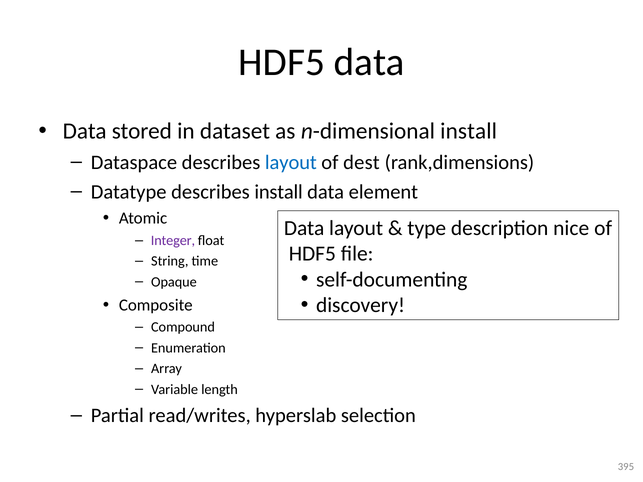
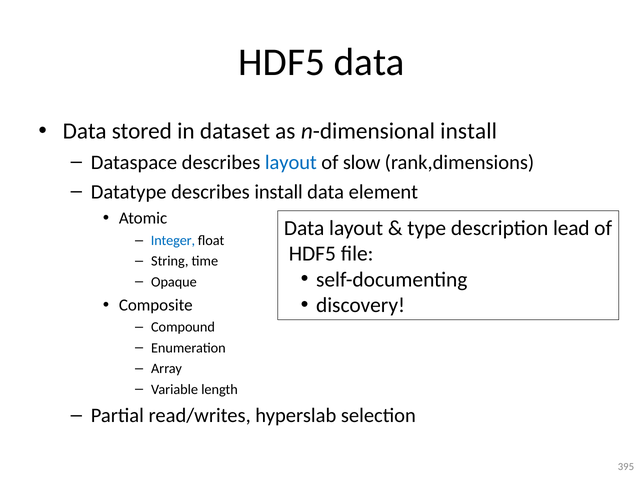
dest: dest -> slow (362, 162)
nice: nice -> lead (571, 228)
Integer colour: purple -> blue (173, 241)
